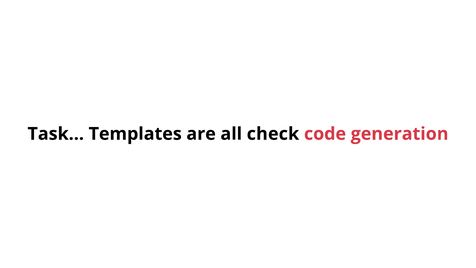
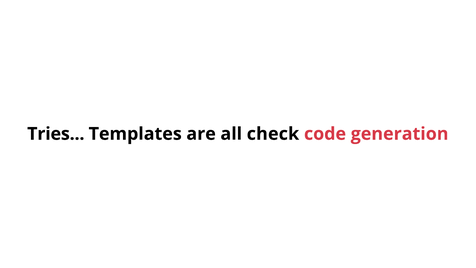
Task: Task -> Tries (56, 134)
